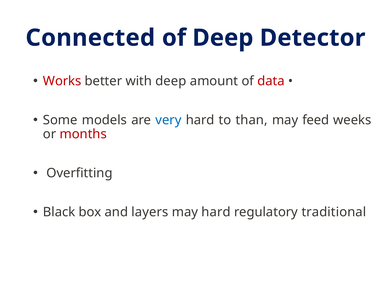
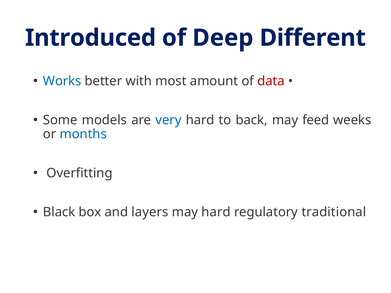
Connected: Connected -> Introduced (91, 38)
Detector: Detector -> Different (313, 38)
Works colour: red -> blue (62, 81)
with deep: deep -> most (171, 81)
than: than -> back (252, 120)
months colour: red -> blue (83, 134)
